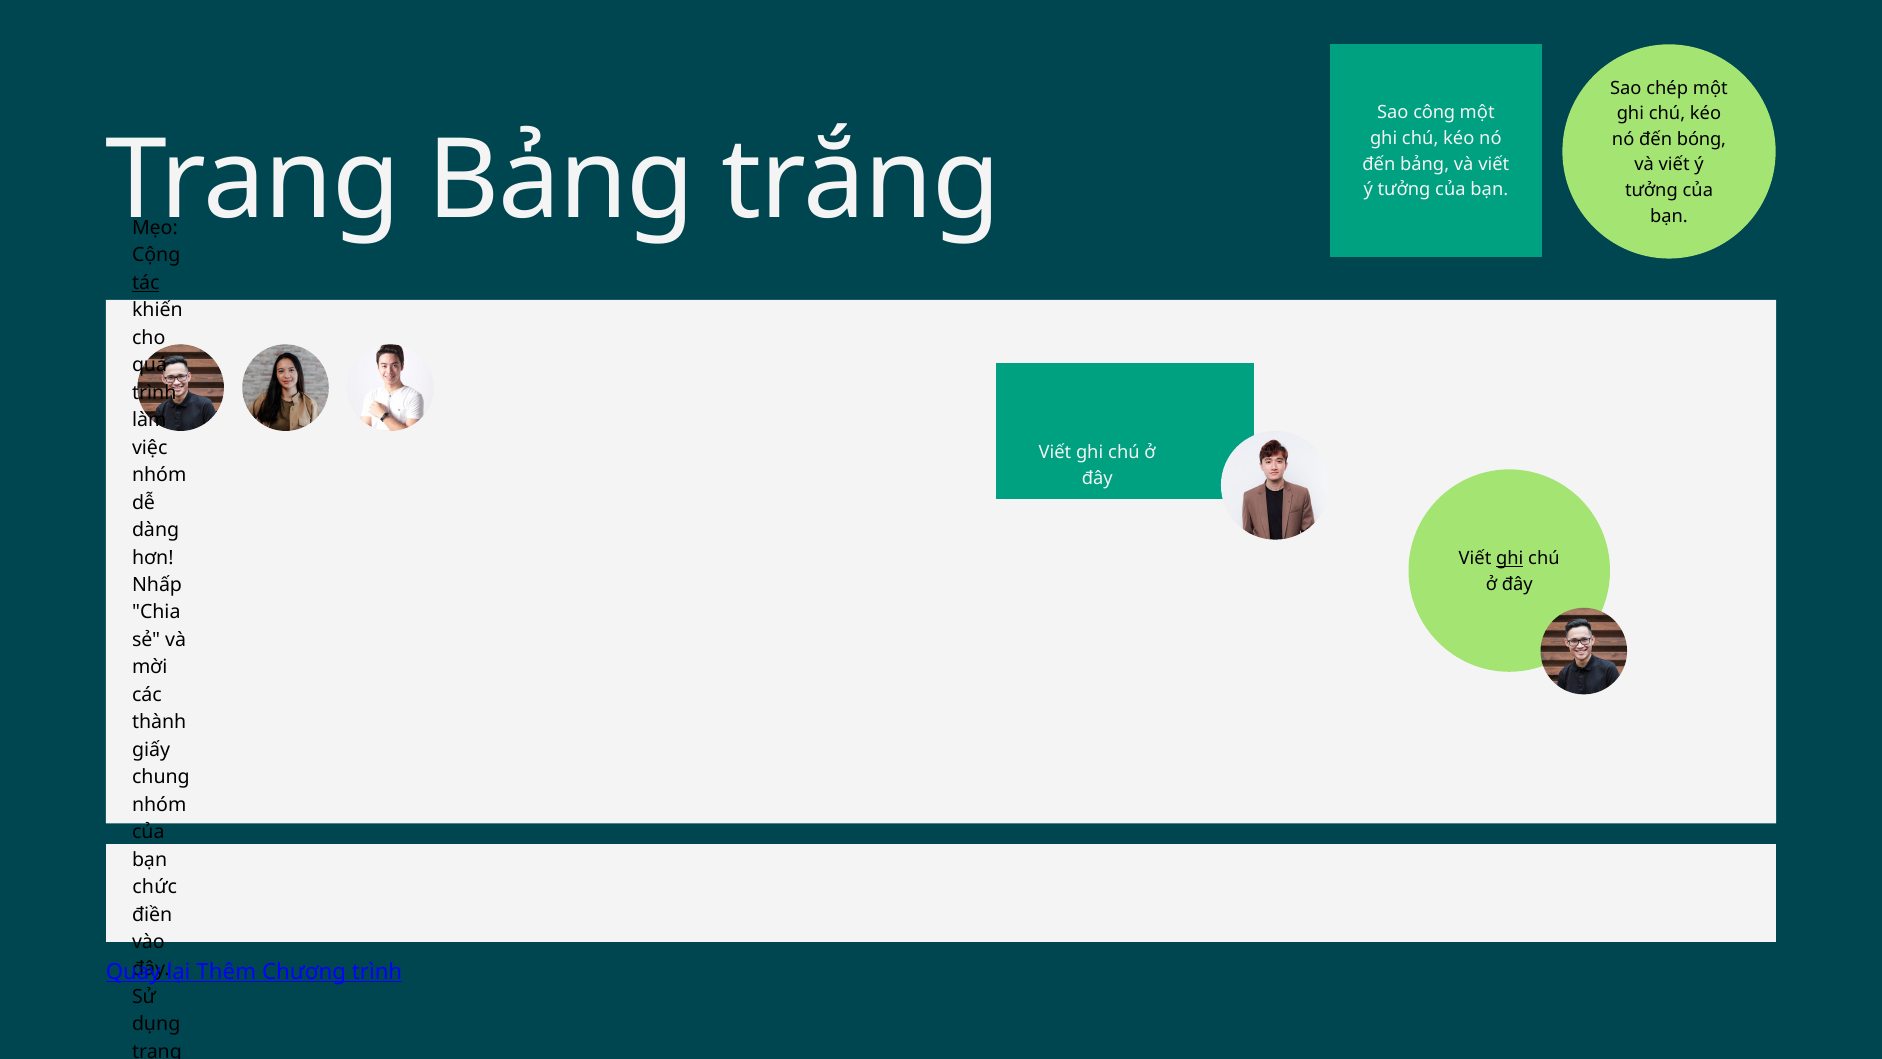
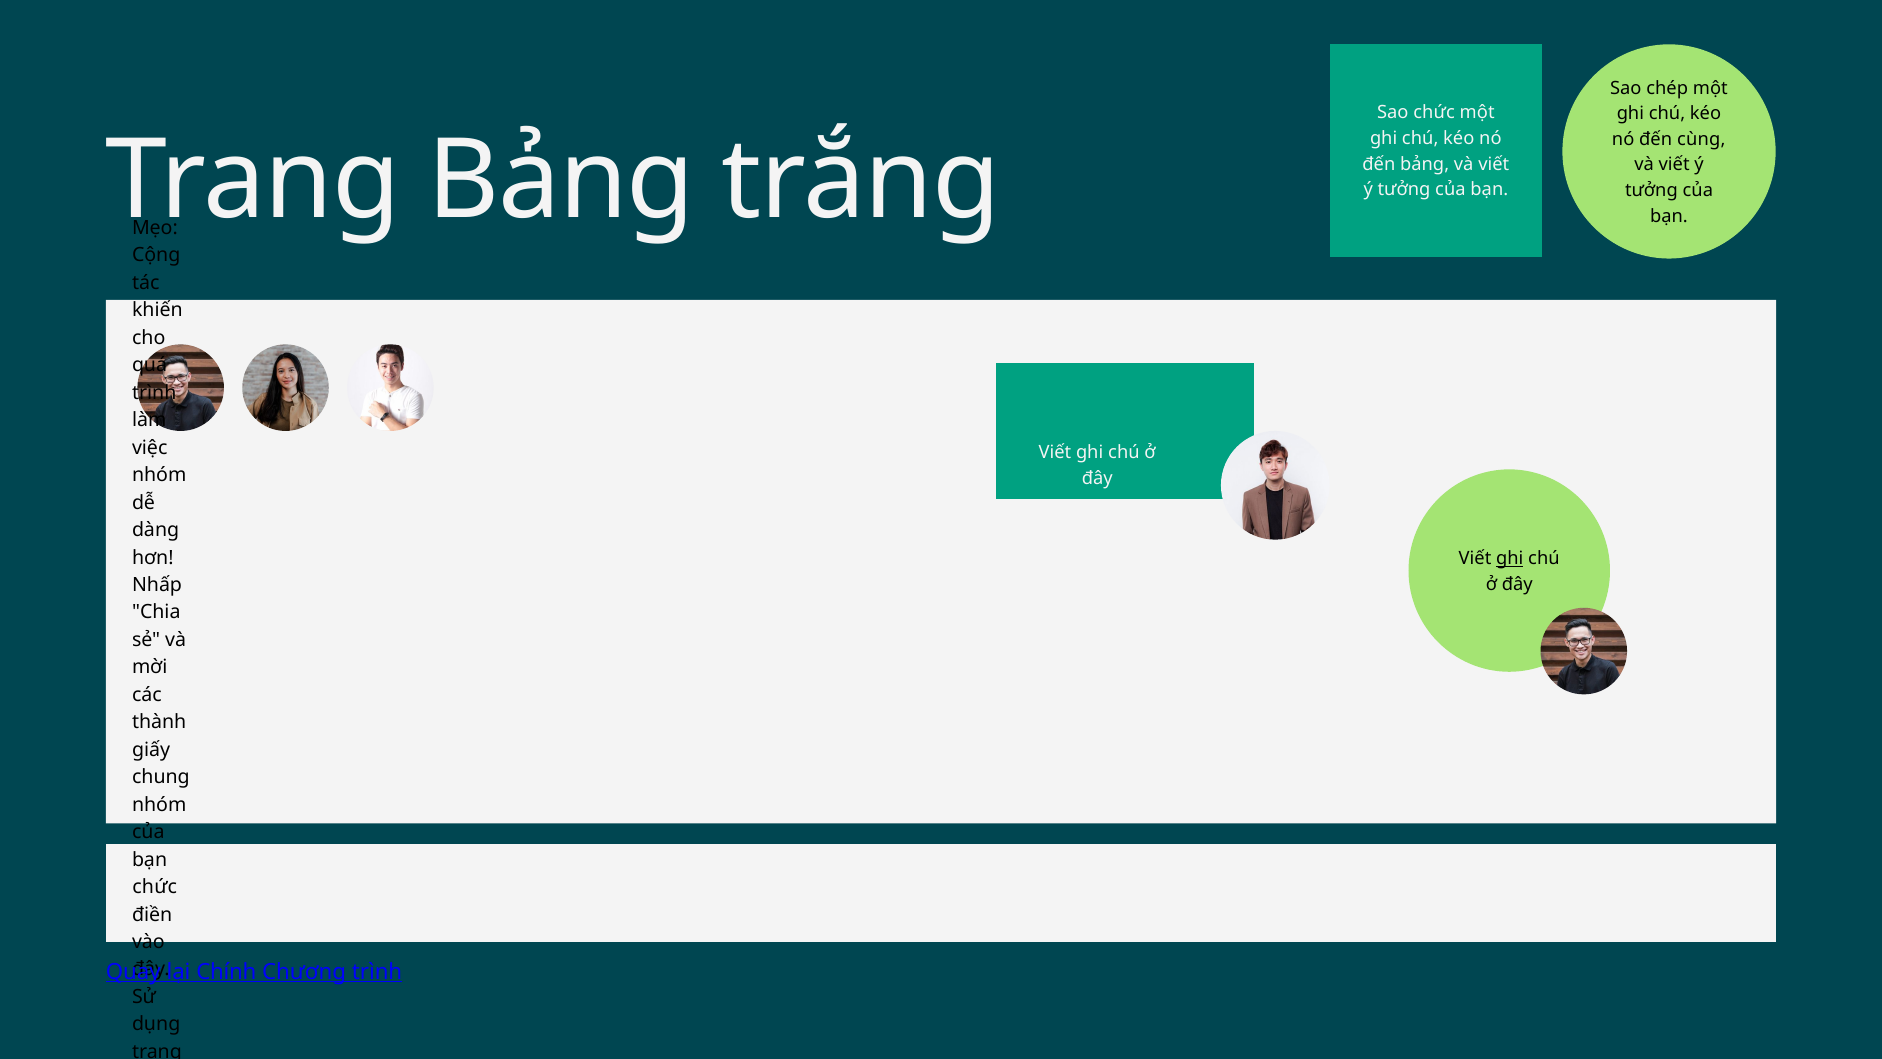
Sao công: công -> chức (1434, 113)
bóng: bóng -> cùng (1701, 139)
tác underline: present -> none (146, 283)
Thêm: Thêm -> Chính (226, 971)
